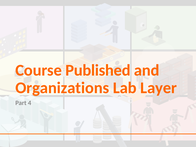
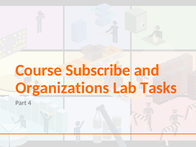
Published: Published -> Subscribe (98, 70)
Layer: Layer -> Tasks (159, 88)
